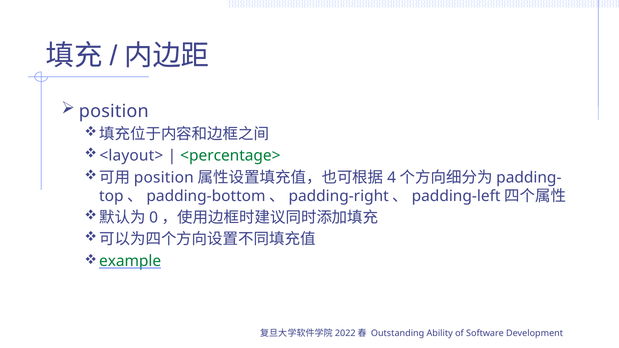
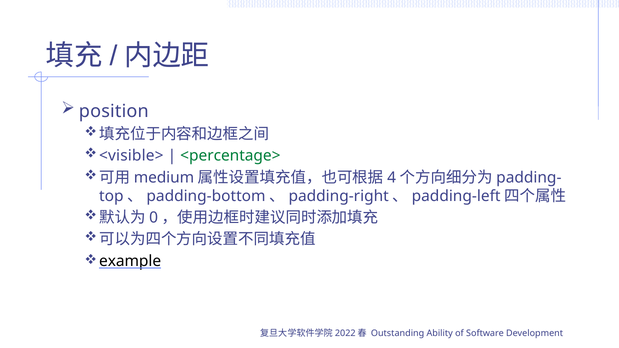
<layout>: <layout> -> <visible> (131, 156)
position: position -> medium (164, 178)
example colour: green -> black (130, 261)
